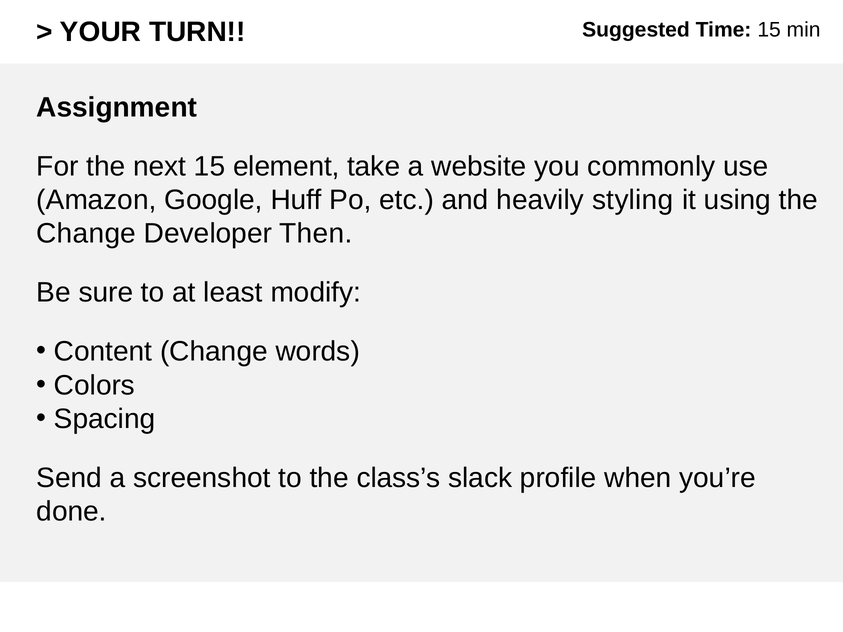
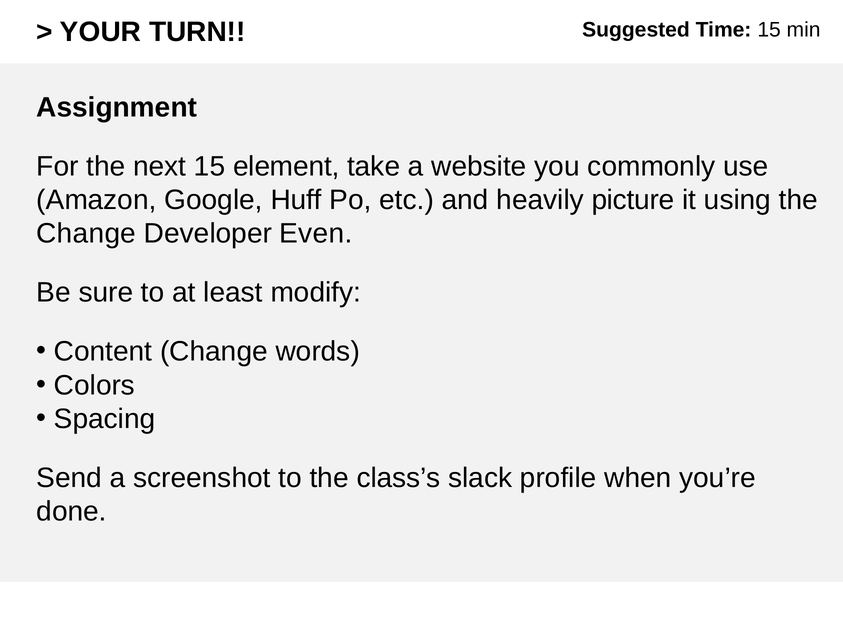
styling: styling -> picture (633, 200)
Then: Then -> Even (316, 234)
